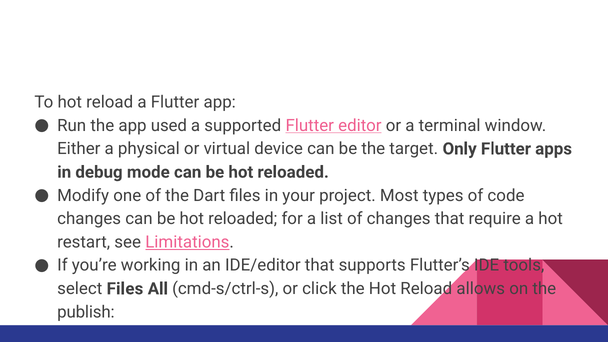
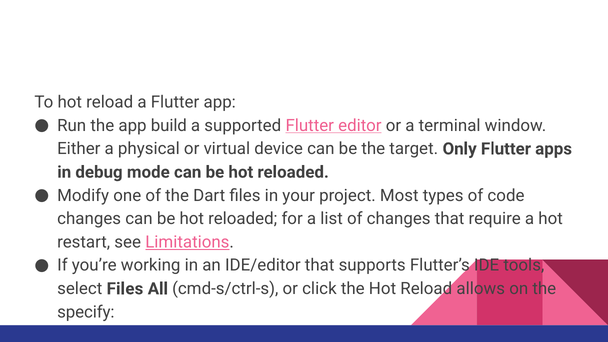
used: used -> build (169, 126)
publish: publish -> specify (86, 312)
